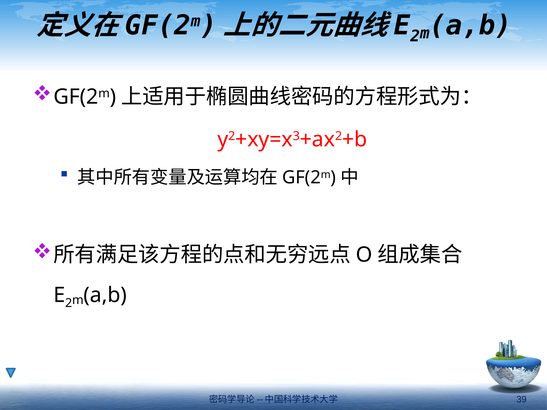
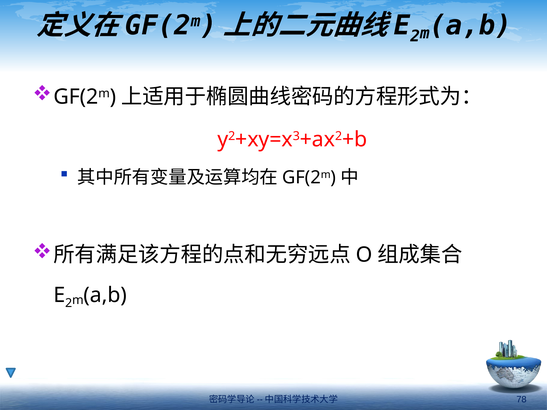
39: 39 -> 78 (521, 400)
